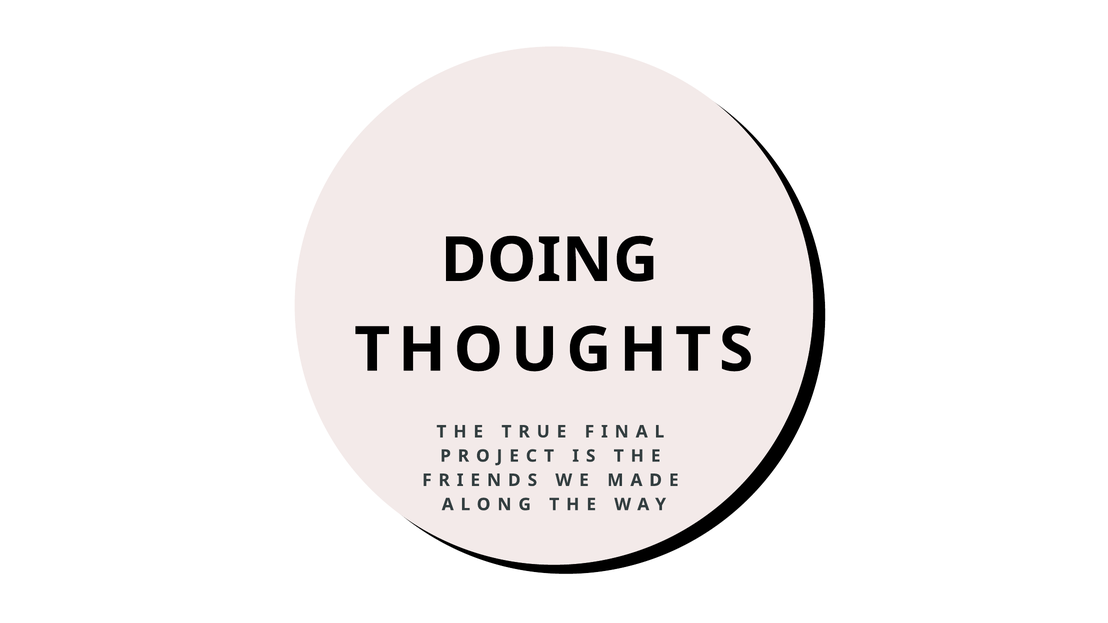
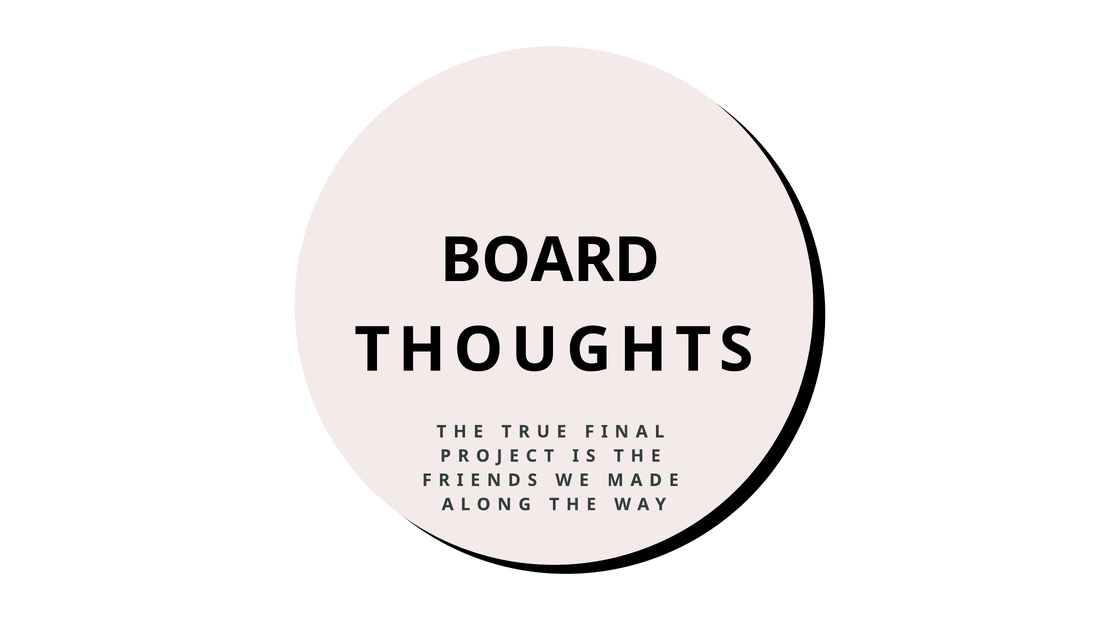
DOING: DOING -> BOARD (550, 260)
